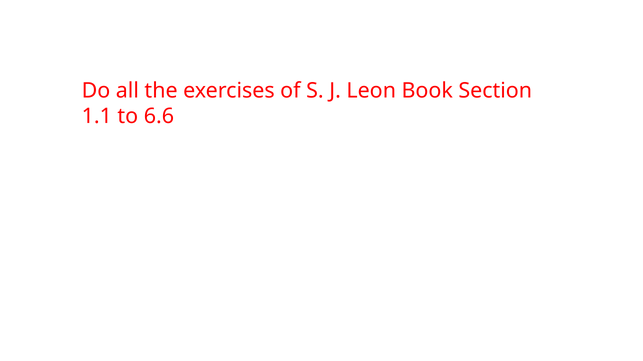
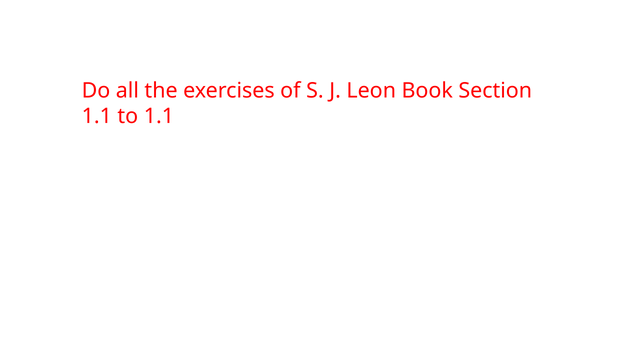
to 6.6: 6.6 -> 1.1 (159, 117)
